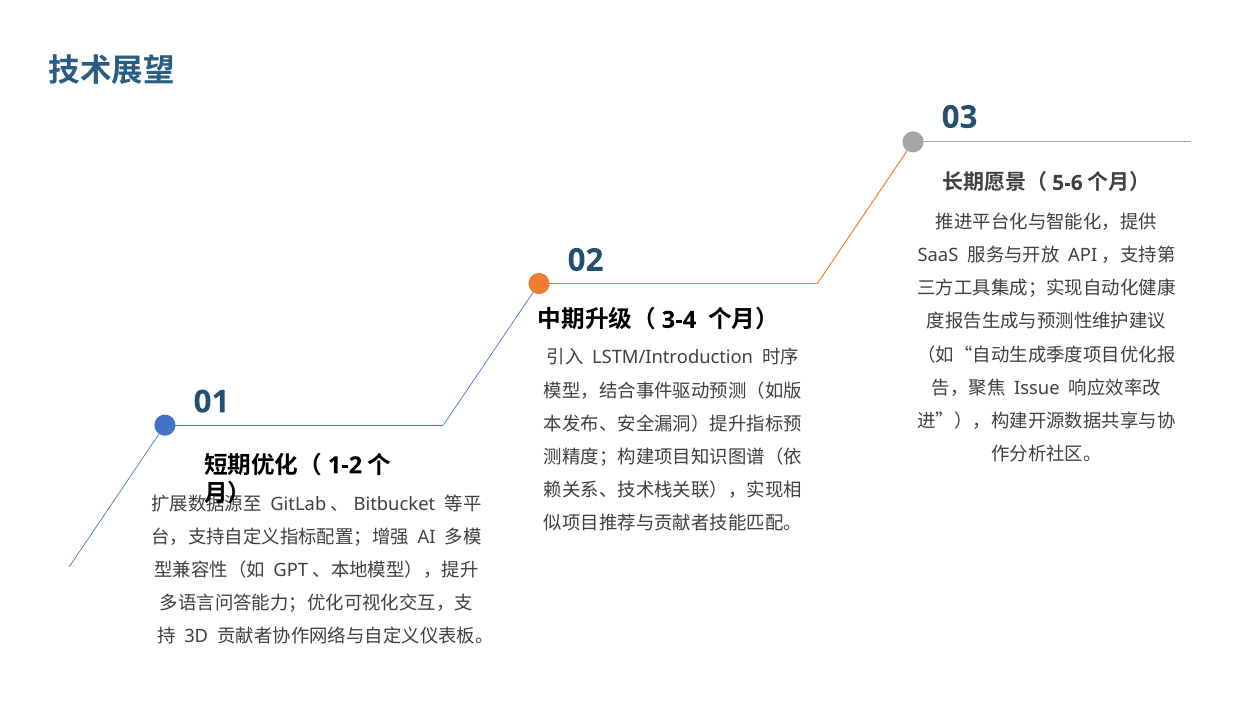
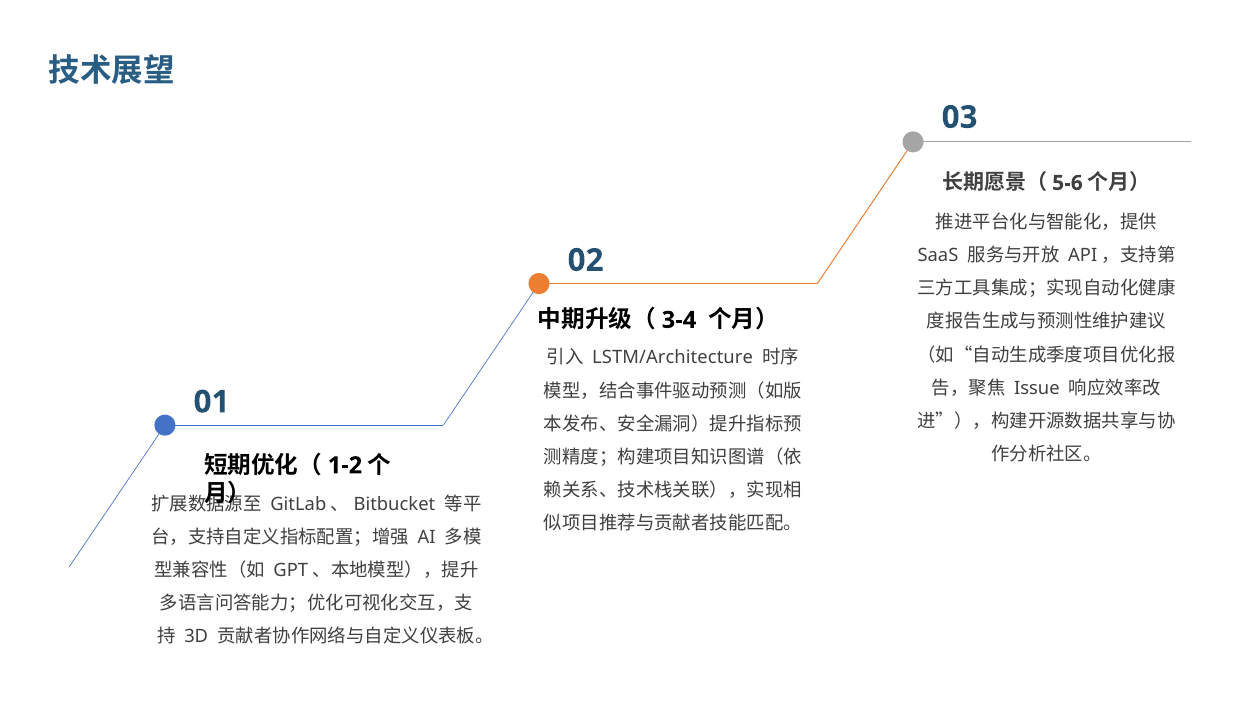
LSTM/Introduction: LSTM/Introduction -> LSTM/Architecture (673, 358)
